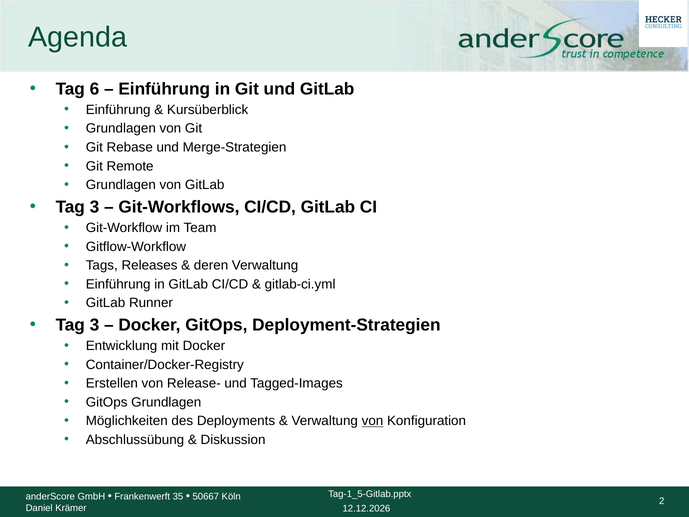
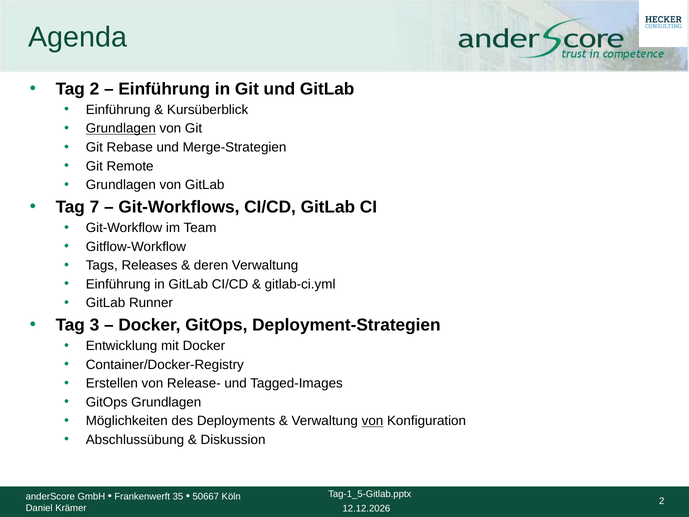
Tag 6: 6 -> 2 (94, 89)
Grundlagen underline: none -> present (121, 128)
3: 3 -> 7 (94, 207)
